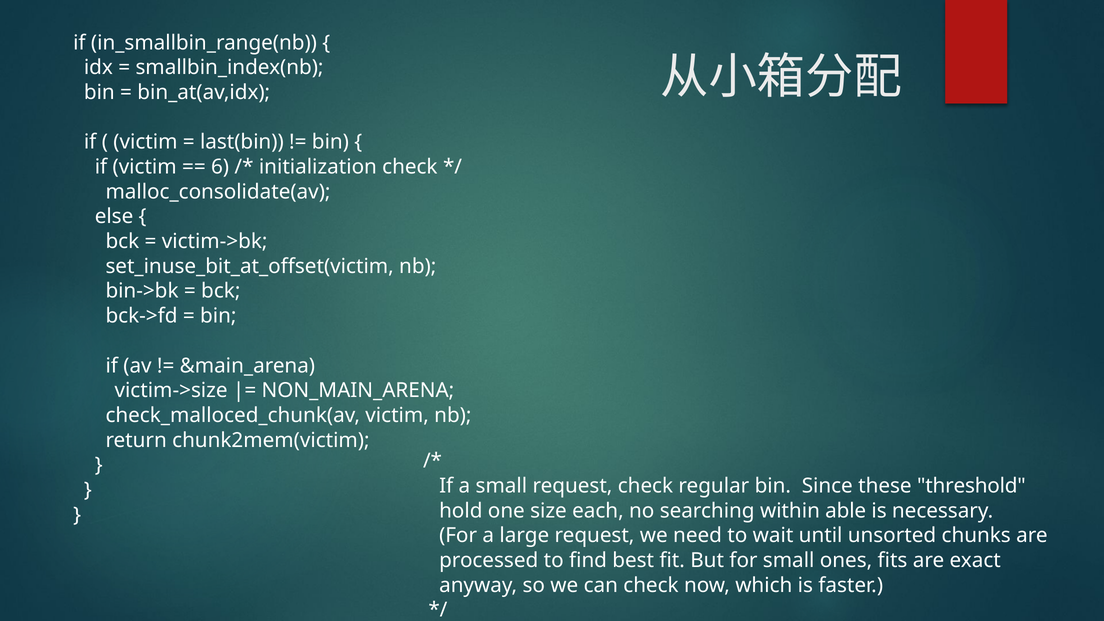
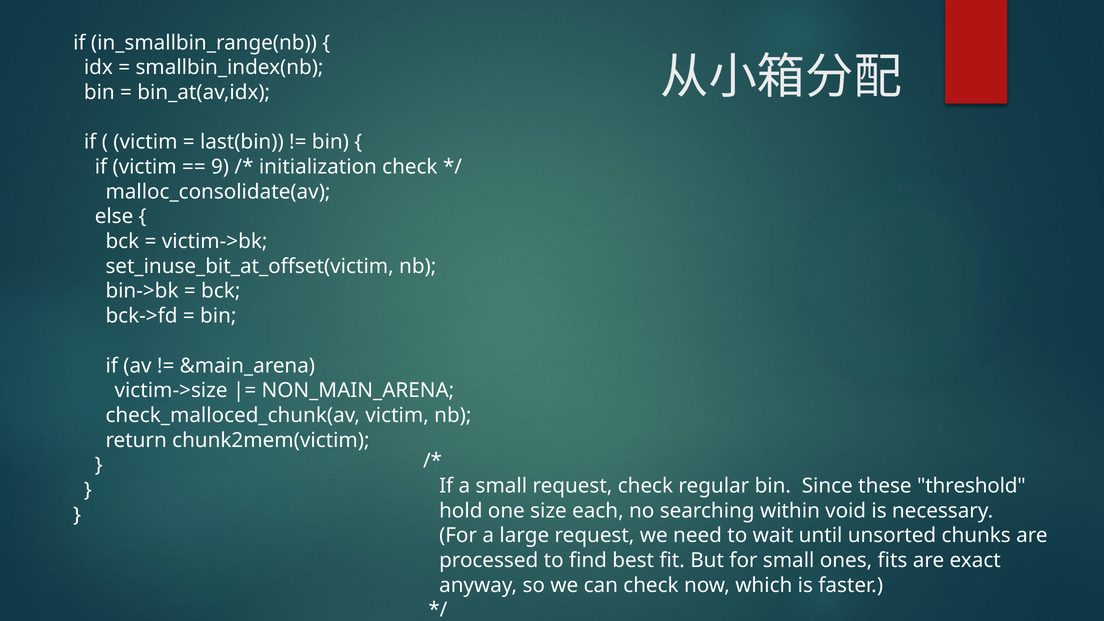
6: 6 -> 9 (220, 167)
able: able -> void (846, 511)
